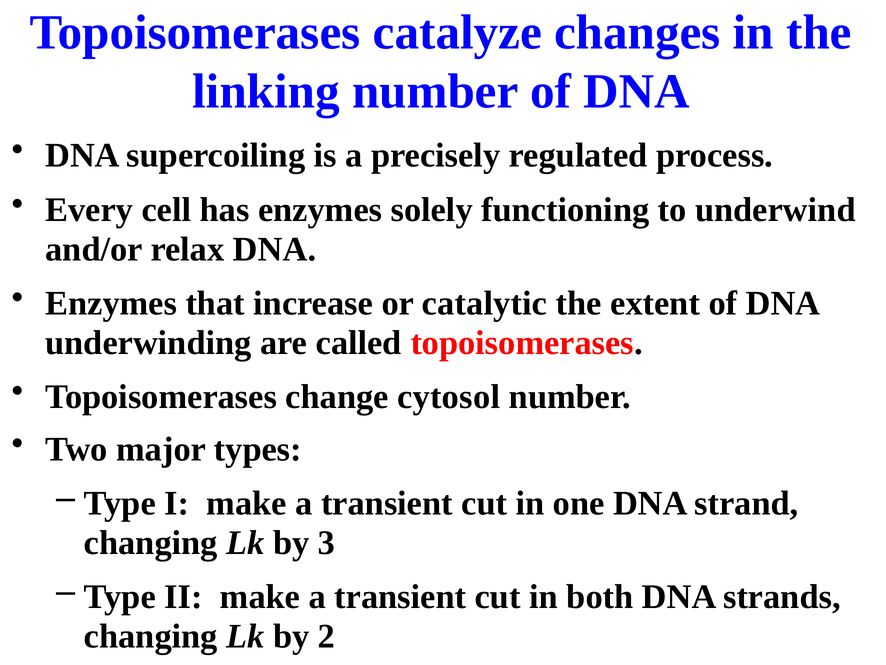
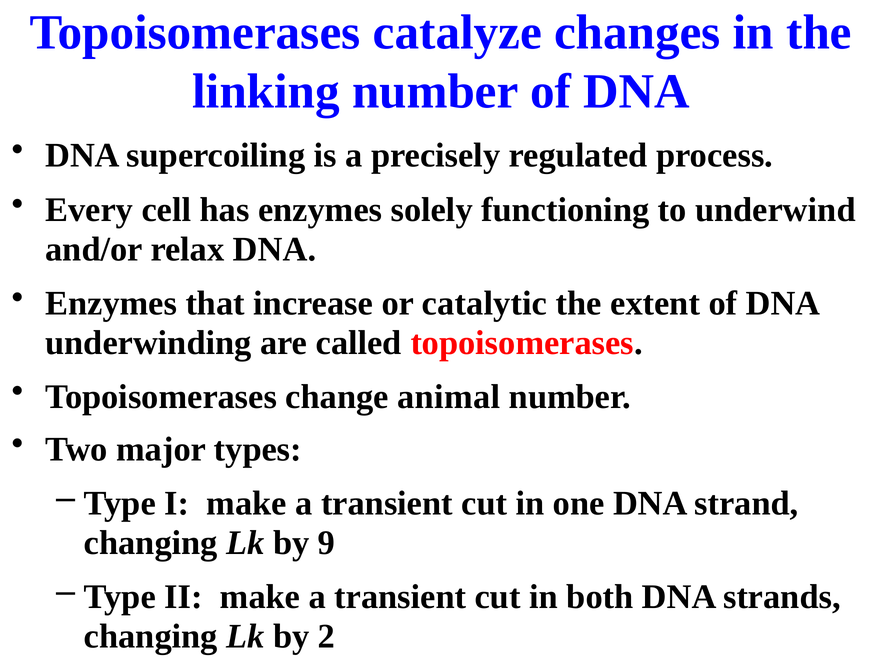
cytosol: cytosol -> animal (449, 397)
3: 3 -> 9 (326, 543)
